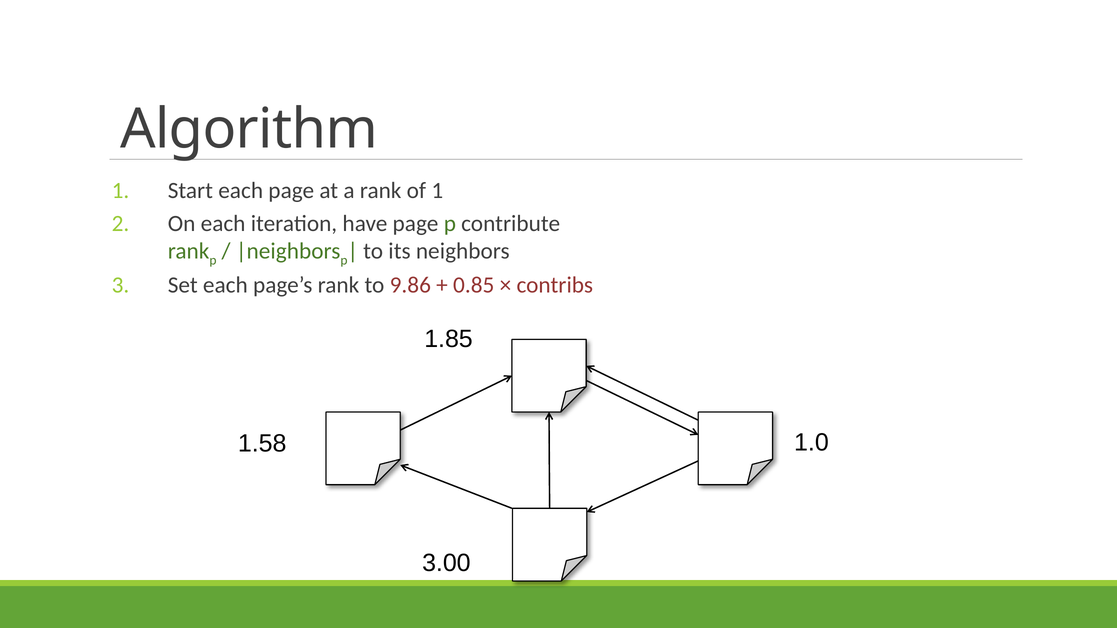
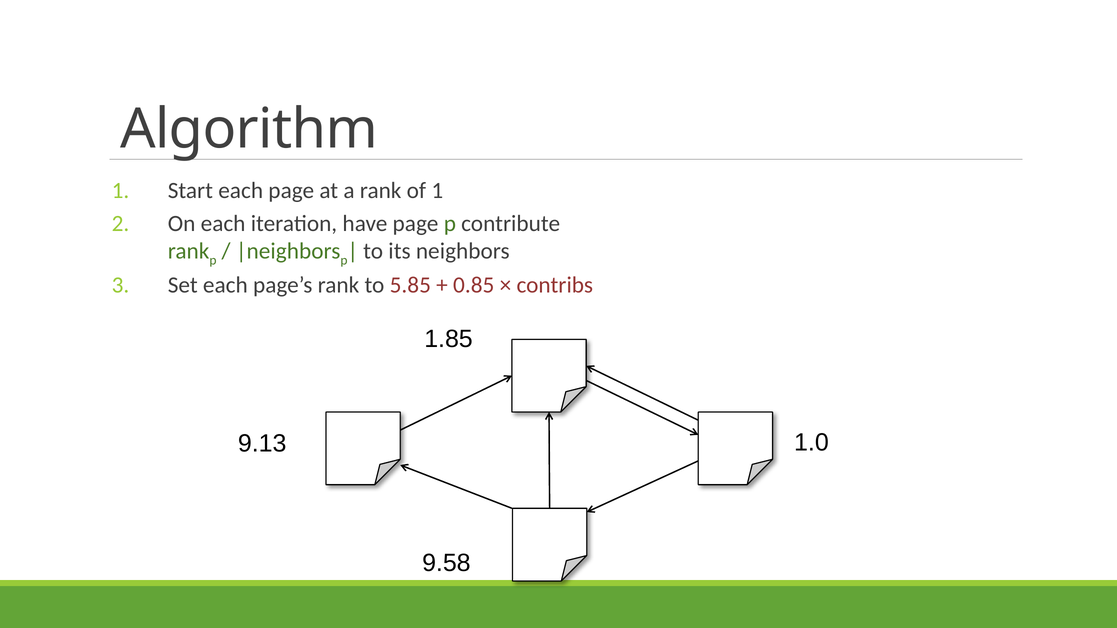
9.86: 9.86 -> 5.85 (410, 285)
1.58: 1.58 -> 9.13 (262, 444)
3.00: 3.00 -> 9.58 (446, 563)
